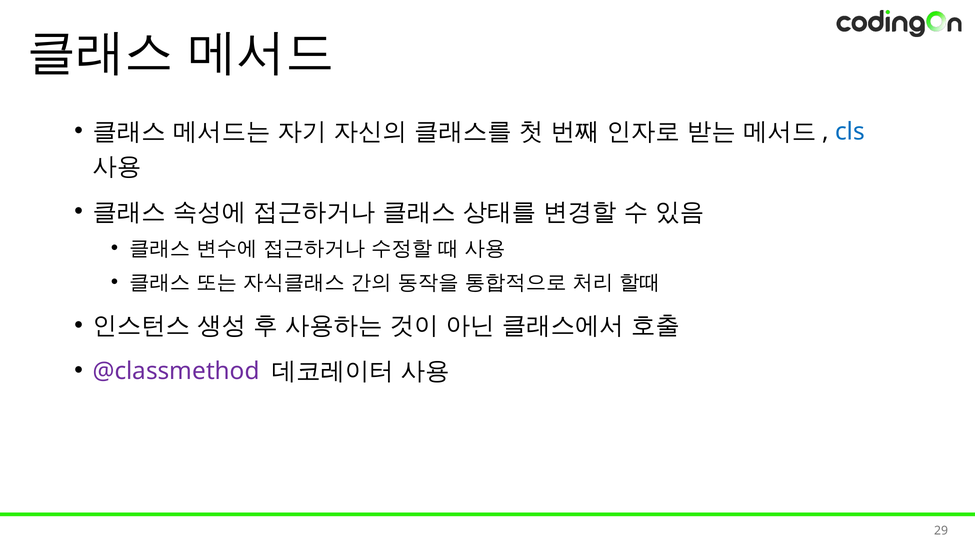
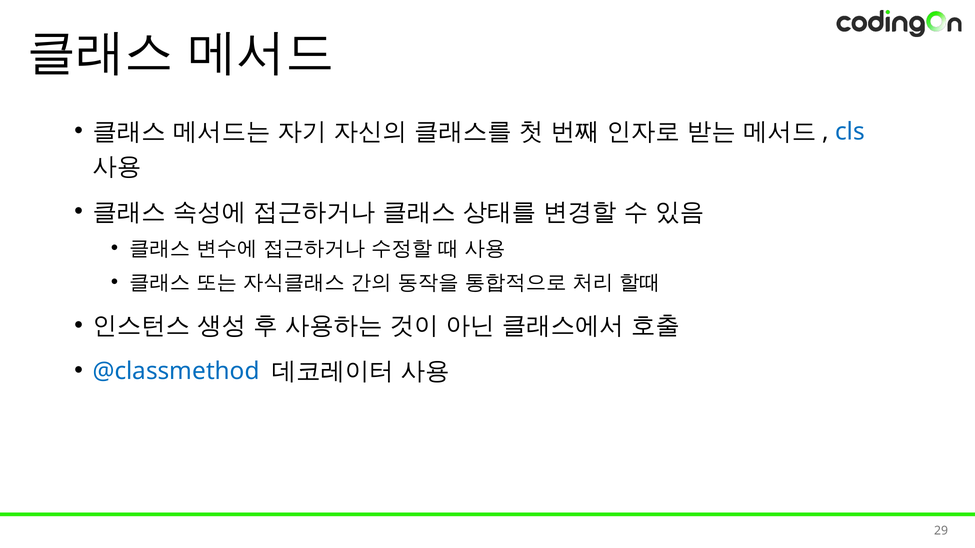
@classmethod colour: purple -> blue (176, 371)
